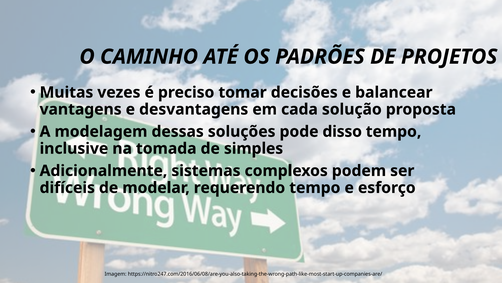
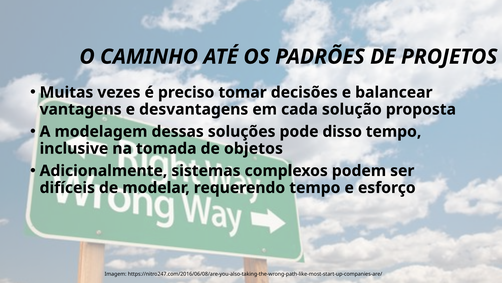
simples: simples -> objetos (253, 148)
